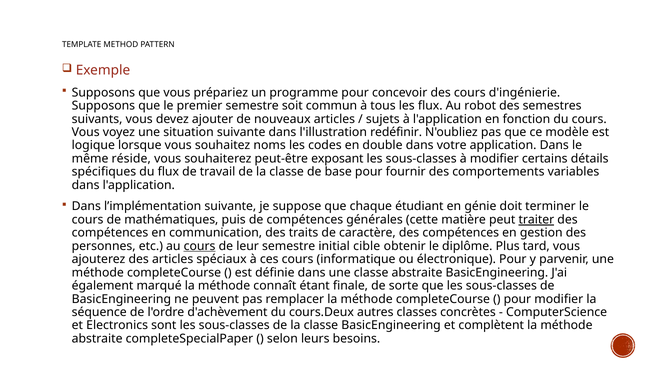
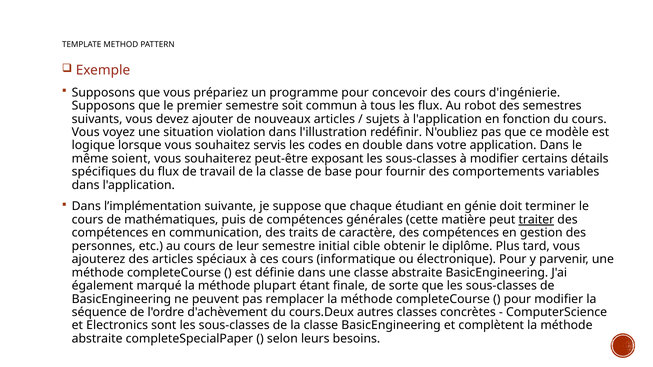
situation suivante: suivante -> violation (241, 132)
noms: noms -> servis (270, 146)
réside: réside -> soient (131, 159)
cours underline: present -> none (200, 246)
connaît: connaît -> plupart (275, 286)
